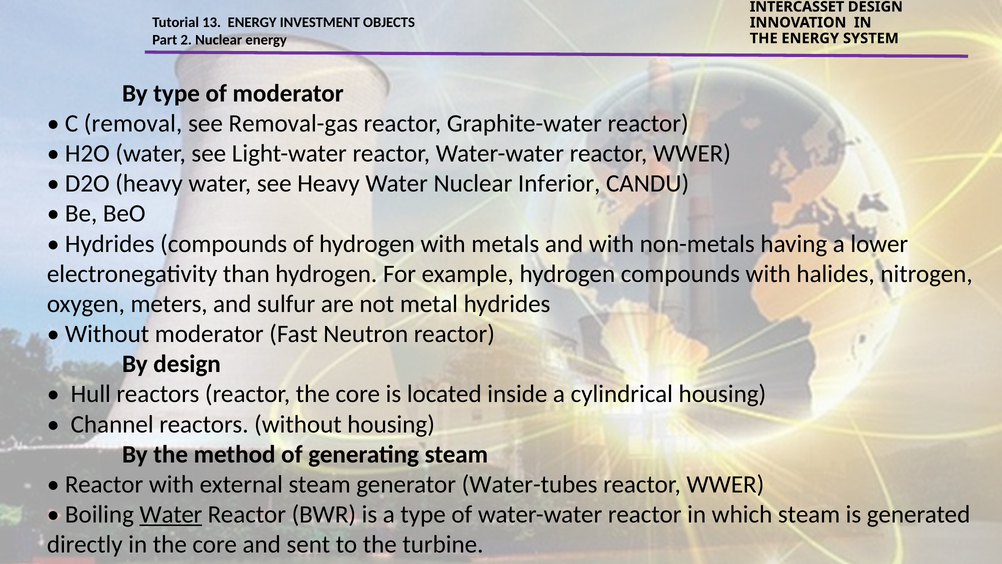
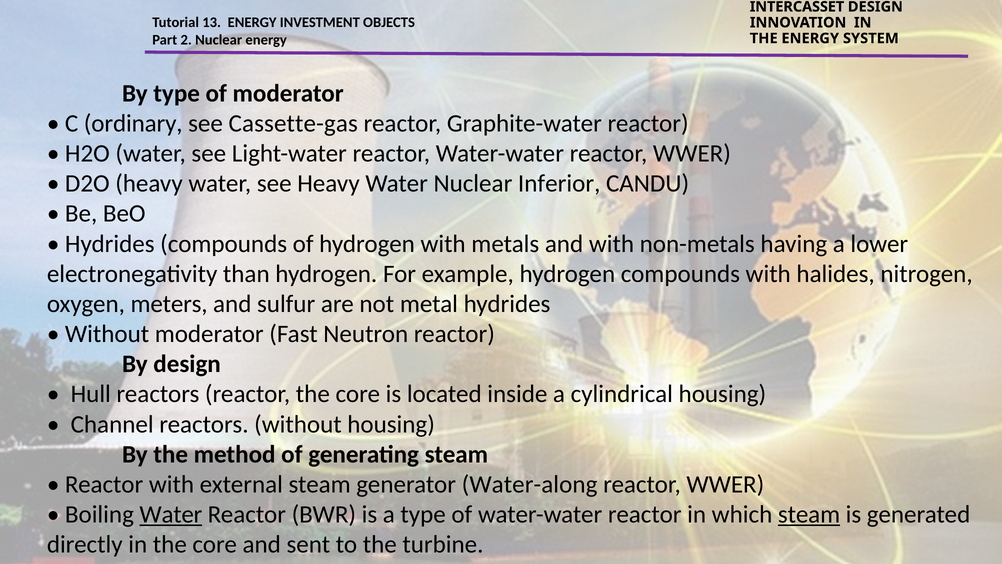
removal: removal -> ordinary (133, 123)
Removal-gas: Removal-gas -> Cassette-gas (293, 123)
Water-tubes: Water-tubes -> Water-along (530, 484)
steam underline: none -> present (809, 514)
